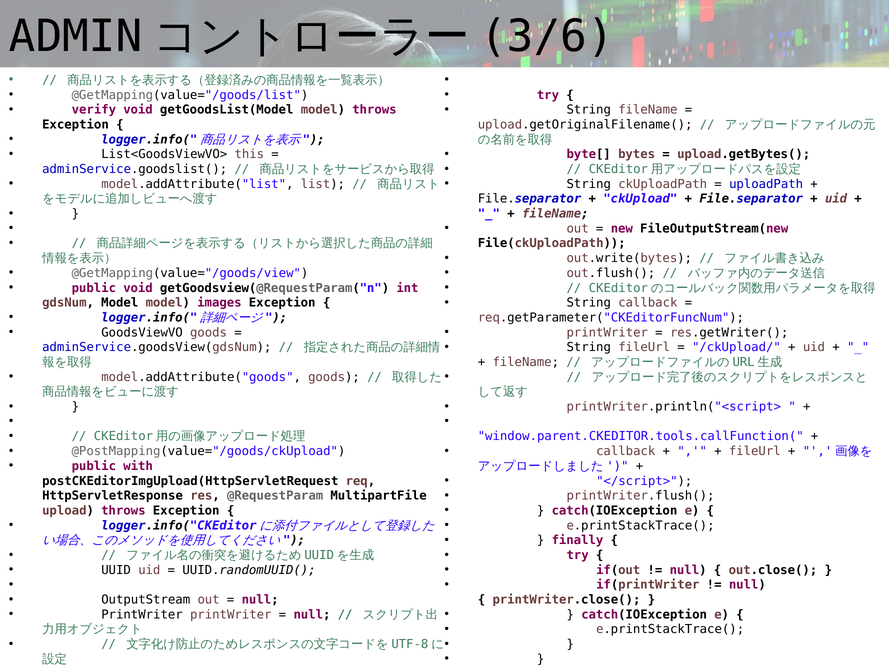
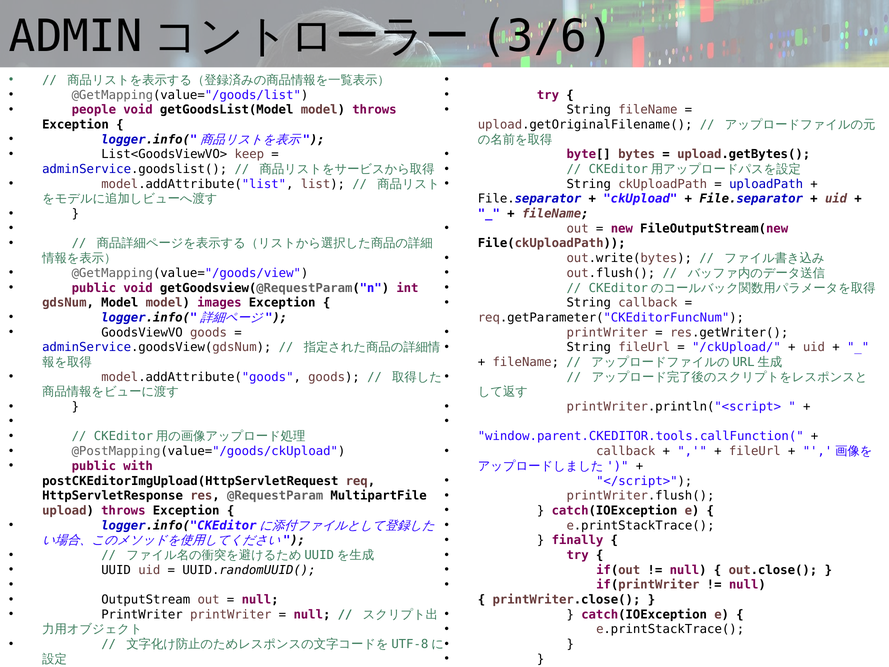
verify: verify -> people (94, 110)
this: this -> keep (249, 154)
